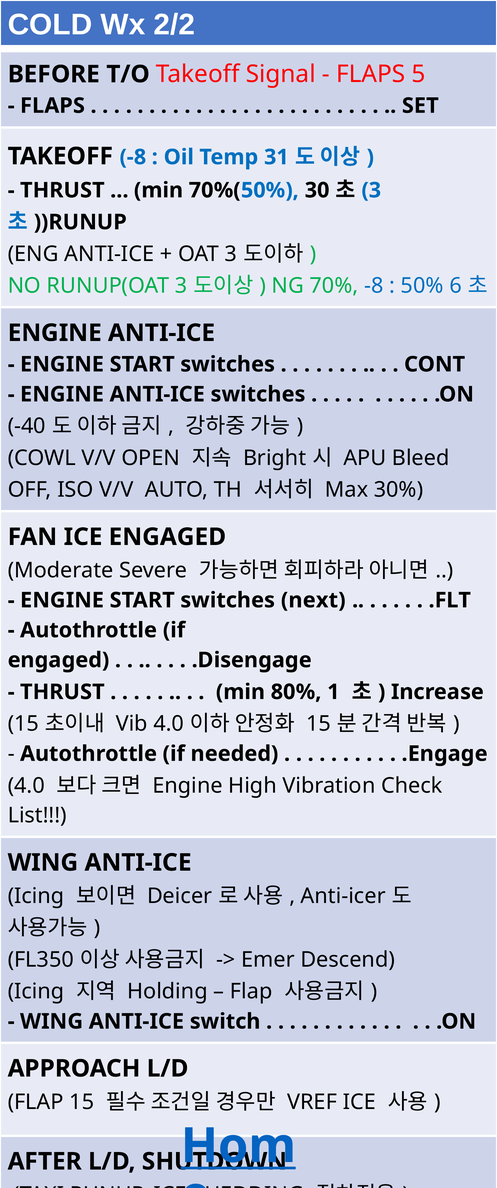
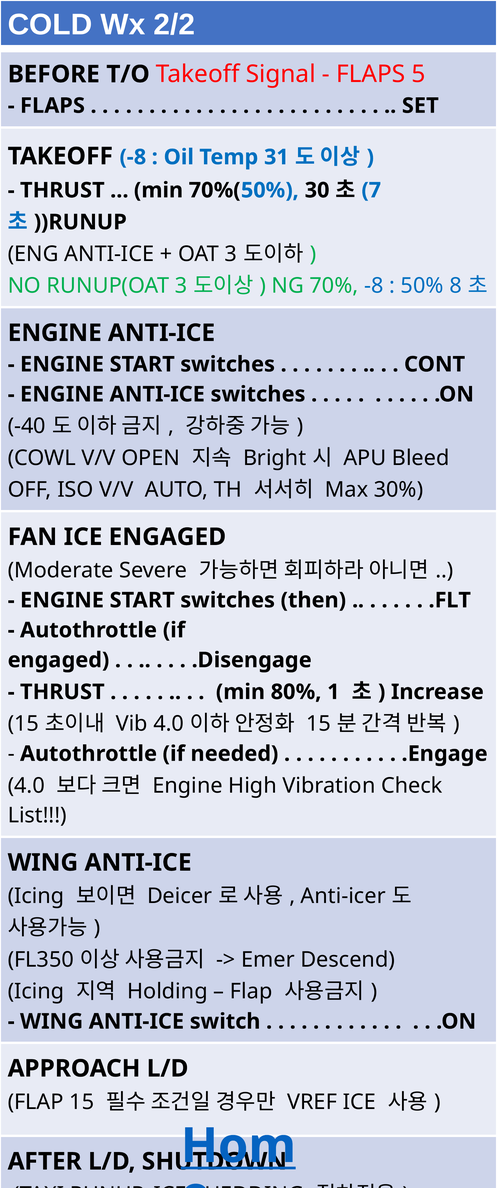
3: 3 -> 7 (371, 190)
6: 6 -> 8 (456, 286)
next: next -> then (313, 601)
